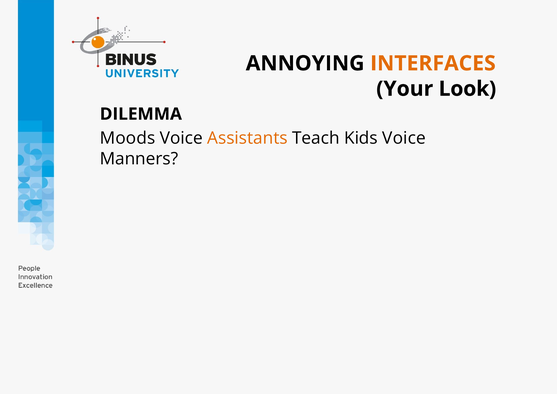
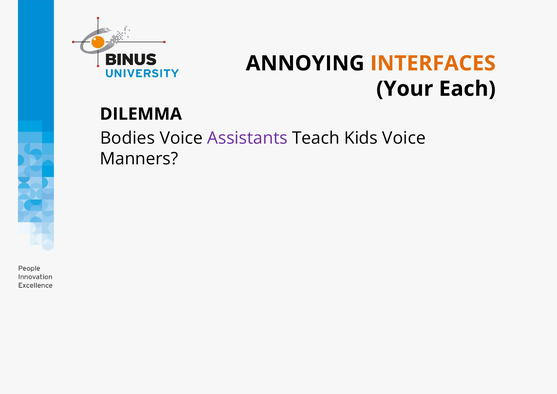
Look: Look -> Each (467, 89)
Moods: Moods -> Bodies (128, 138)
Assistants colour: orange -> purple (247, 138)
